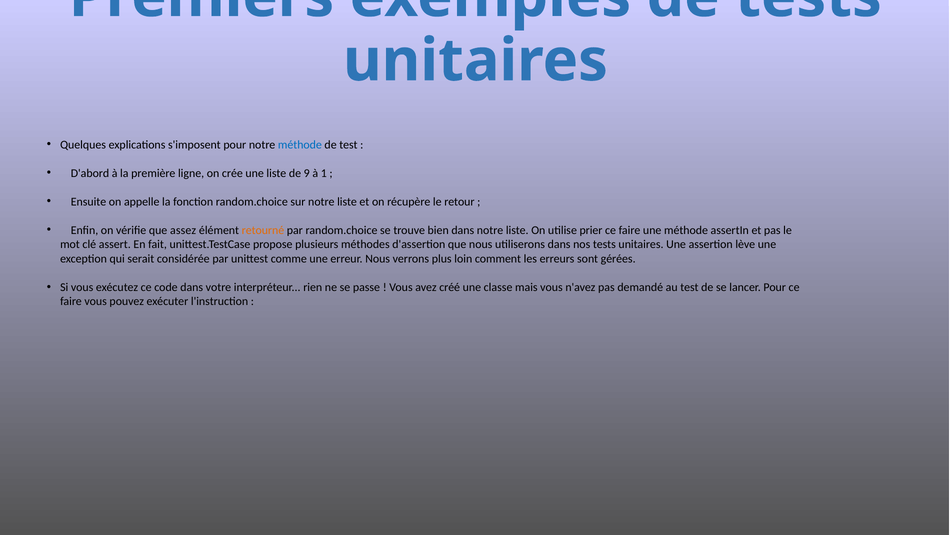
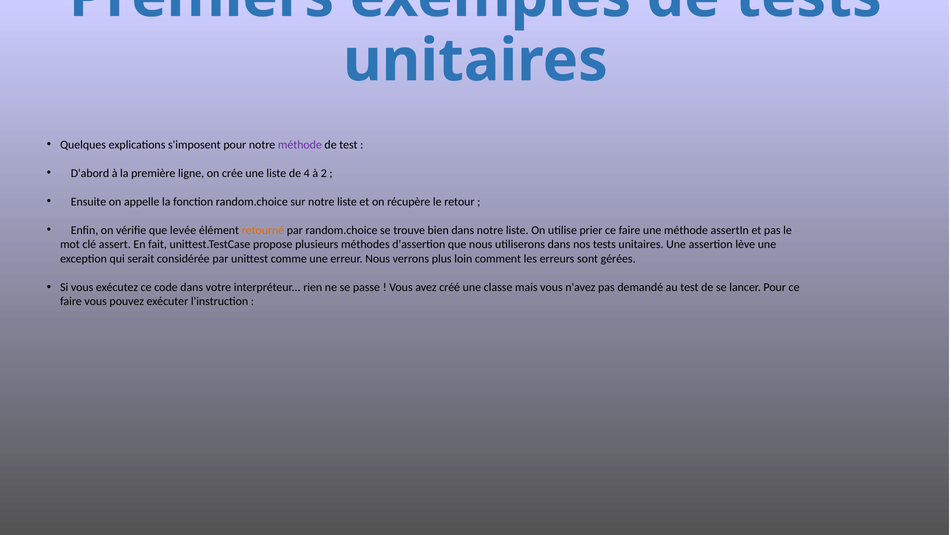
méthode colour: blue -> purple (300, 145)
9: 9 -> 4 (307, 173)
1: 1 -> 2 (324, 173)
assez: assez -> levée (183, 230)
